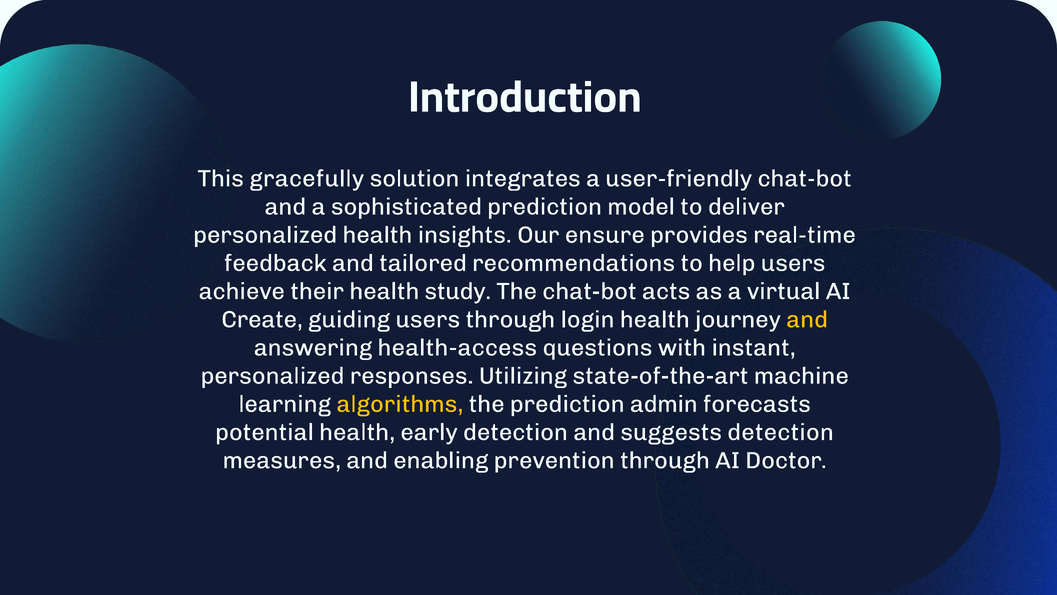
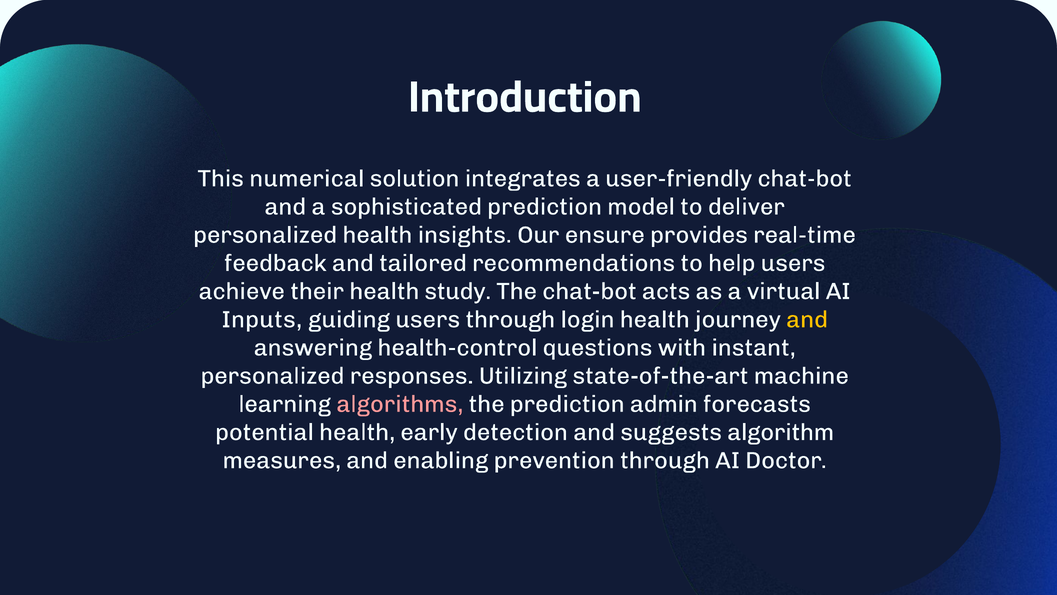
gracefully: gracefully -> numerical (307, 178)
Create: Create -> Inputs (262, 319)
health-access: health-access -> health-control (457, 347)
algorithms colour: yellow -> pink (400, 404)
suggests detection: detection -> algorithm (781, 432)
